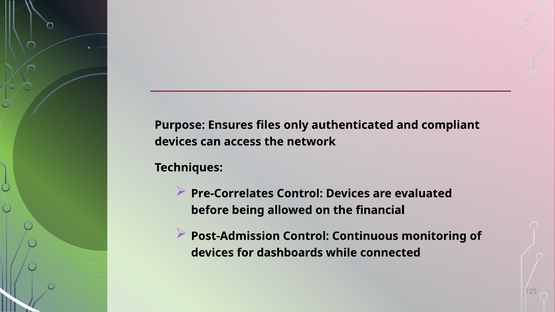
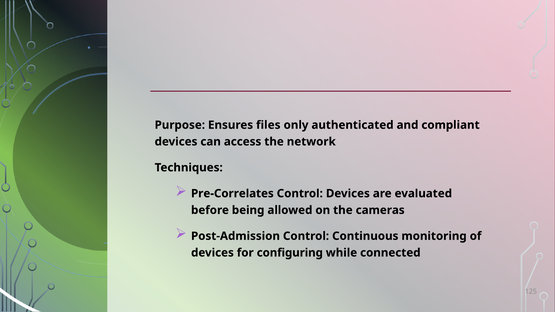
financial: financial -> cameras (380, 210)
dashboards: dashboards -> configuring (290, 253)
